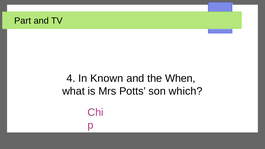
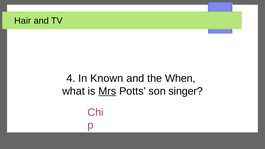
Part: Part -> Hair (23, 21)
Mrs underline: none -> present (107, 91)
which: which -> singer (186, 91)
